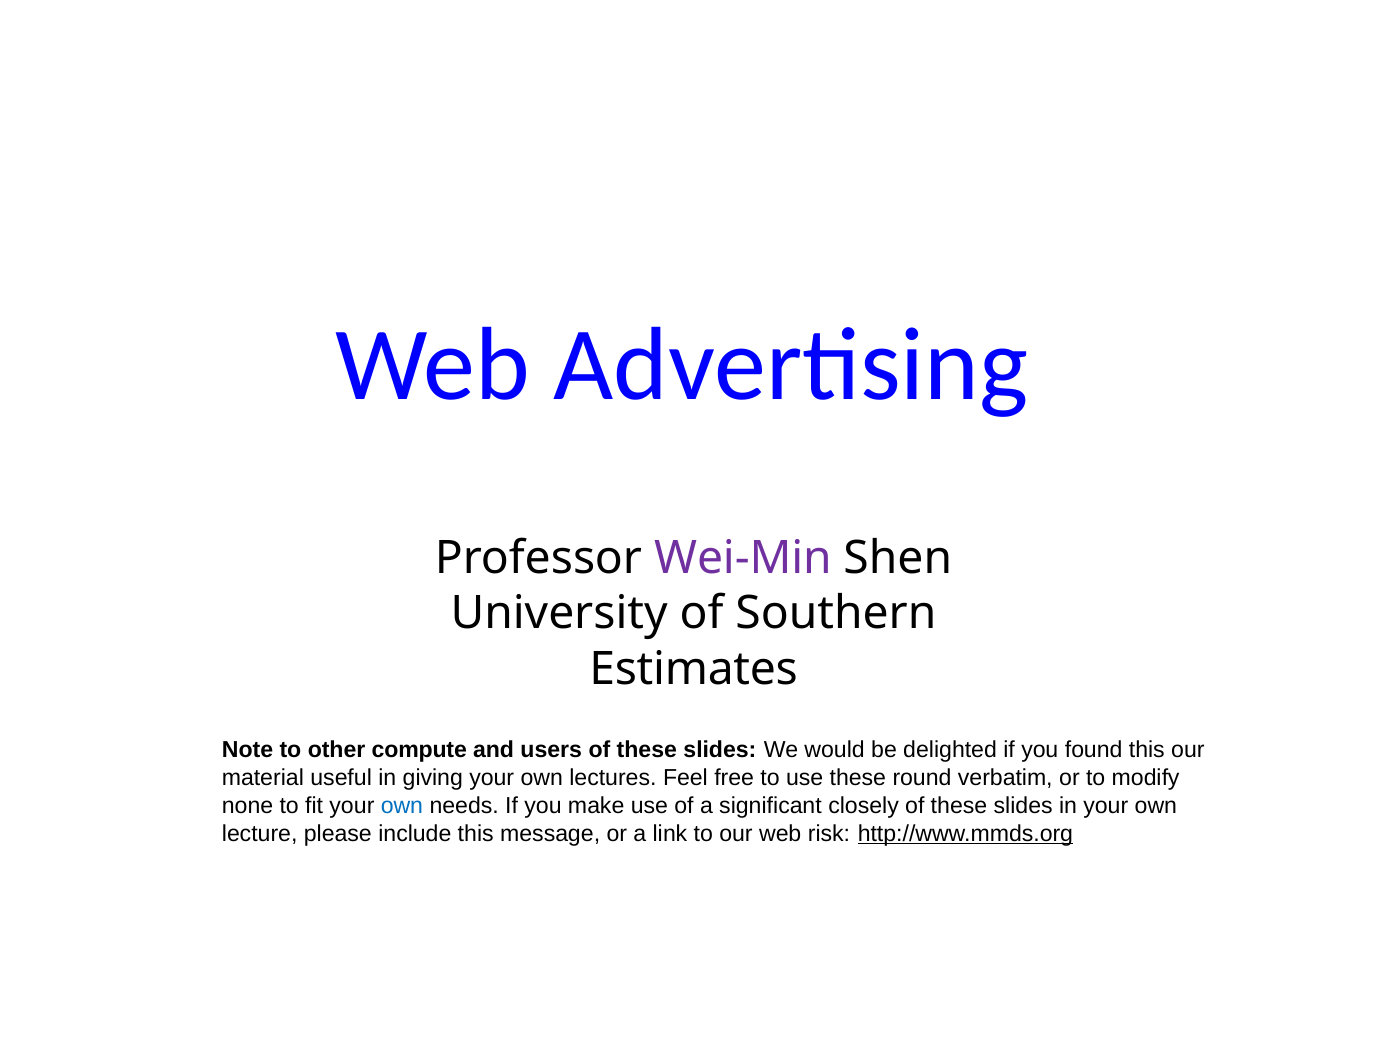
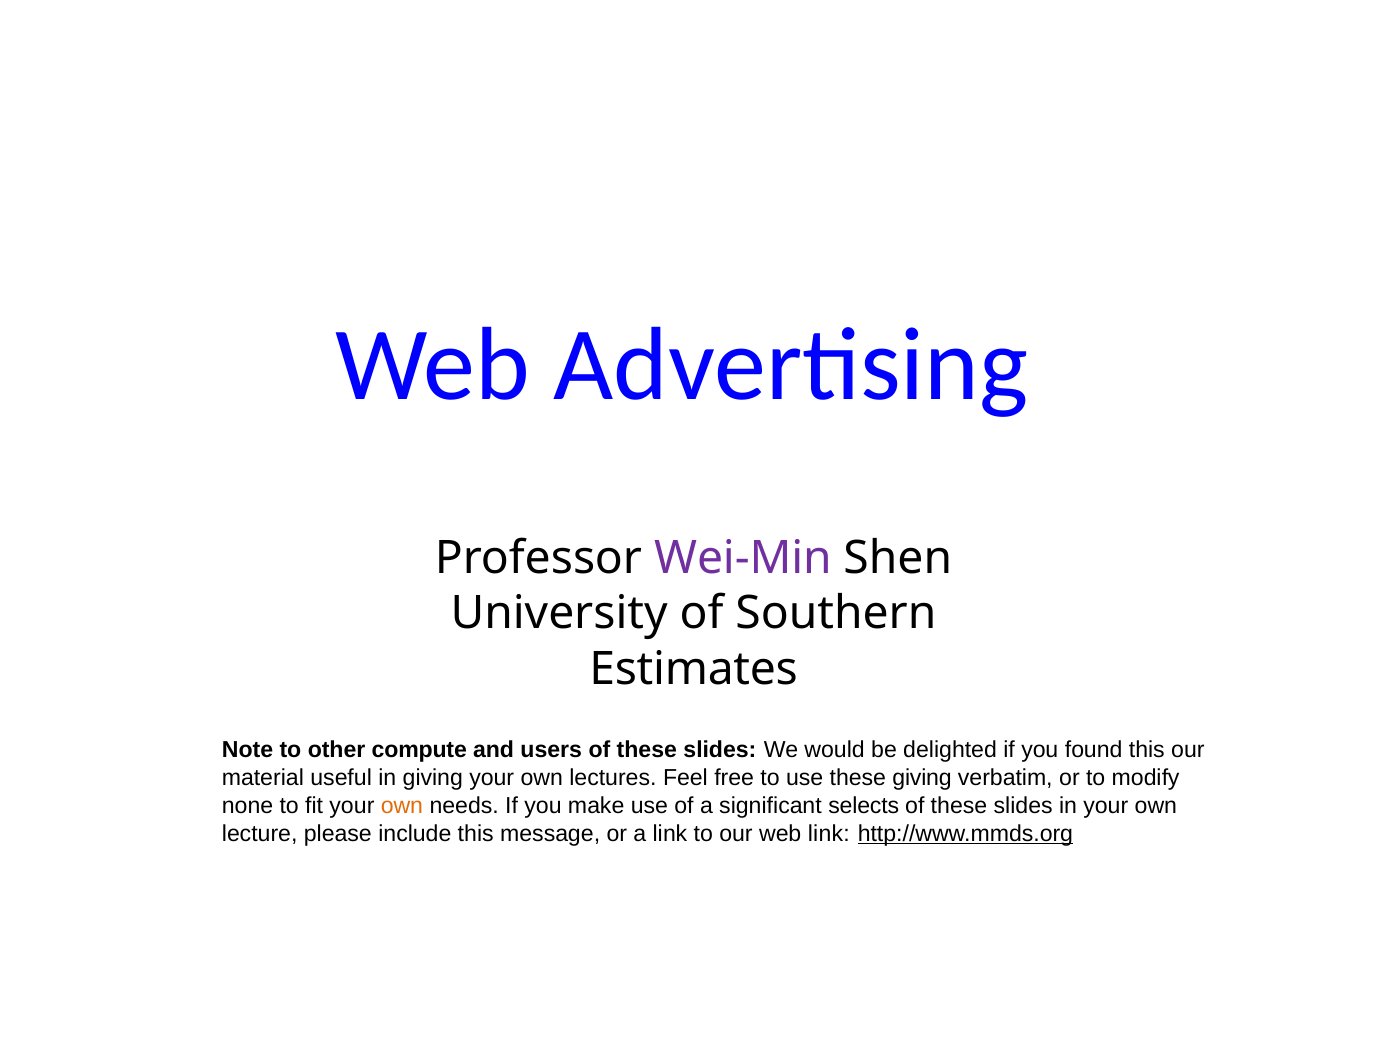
these round: round -> giving (922, 778)
own colour: blue -> orange (402, 806)
closely: closely -> selects (864, 806)
web risk: risk -> link (829, 834)
